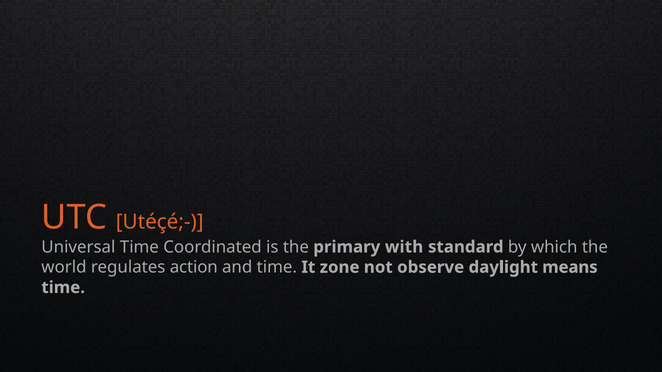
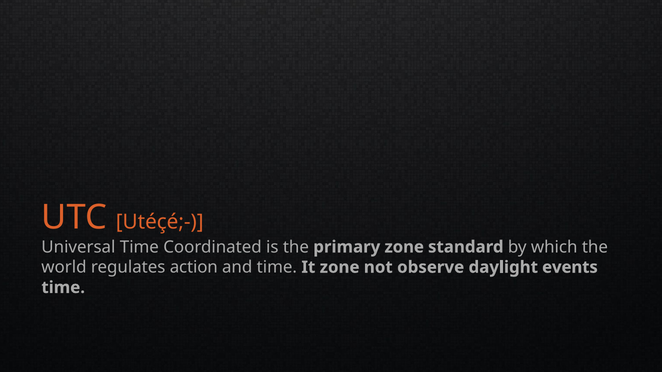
primary with: with -> zone (404, 247)
means: means -> events (570, 267)
